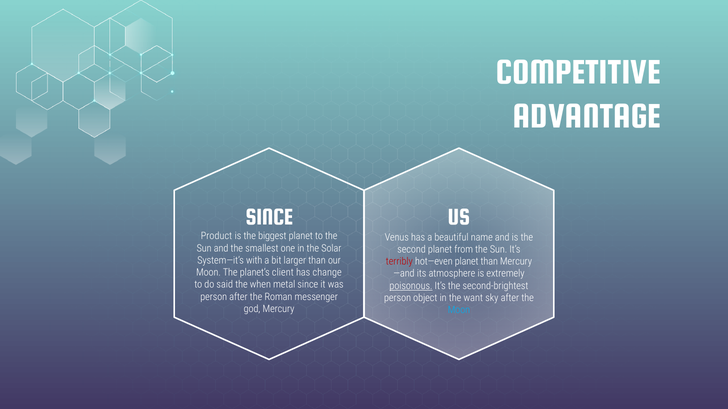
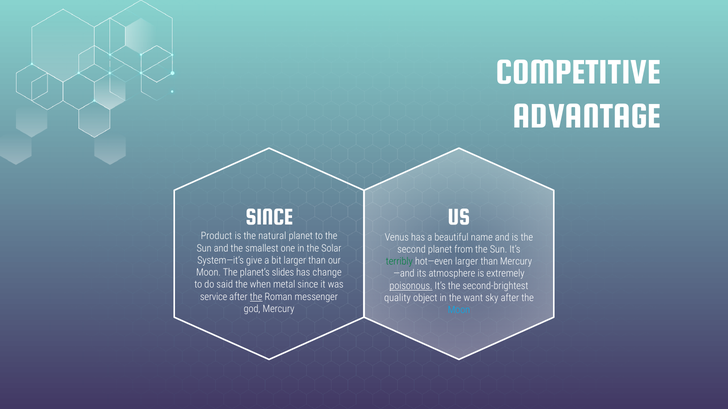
biggest: biggest -> natural (272, 236)
with: with -> give (254, 261)
terribly colour: red -> green (399, 262)
hot—even planet: planet -> larger (467, 262)
client: client -> slides (283, 273)
person: person -> service (214, 297)
the underline: none -> present (256, 297)
person: person -> quality (397, 298)
